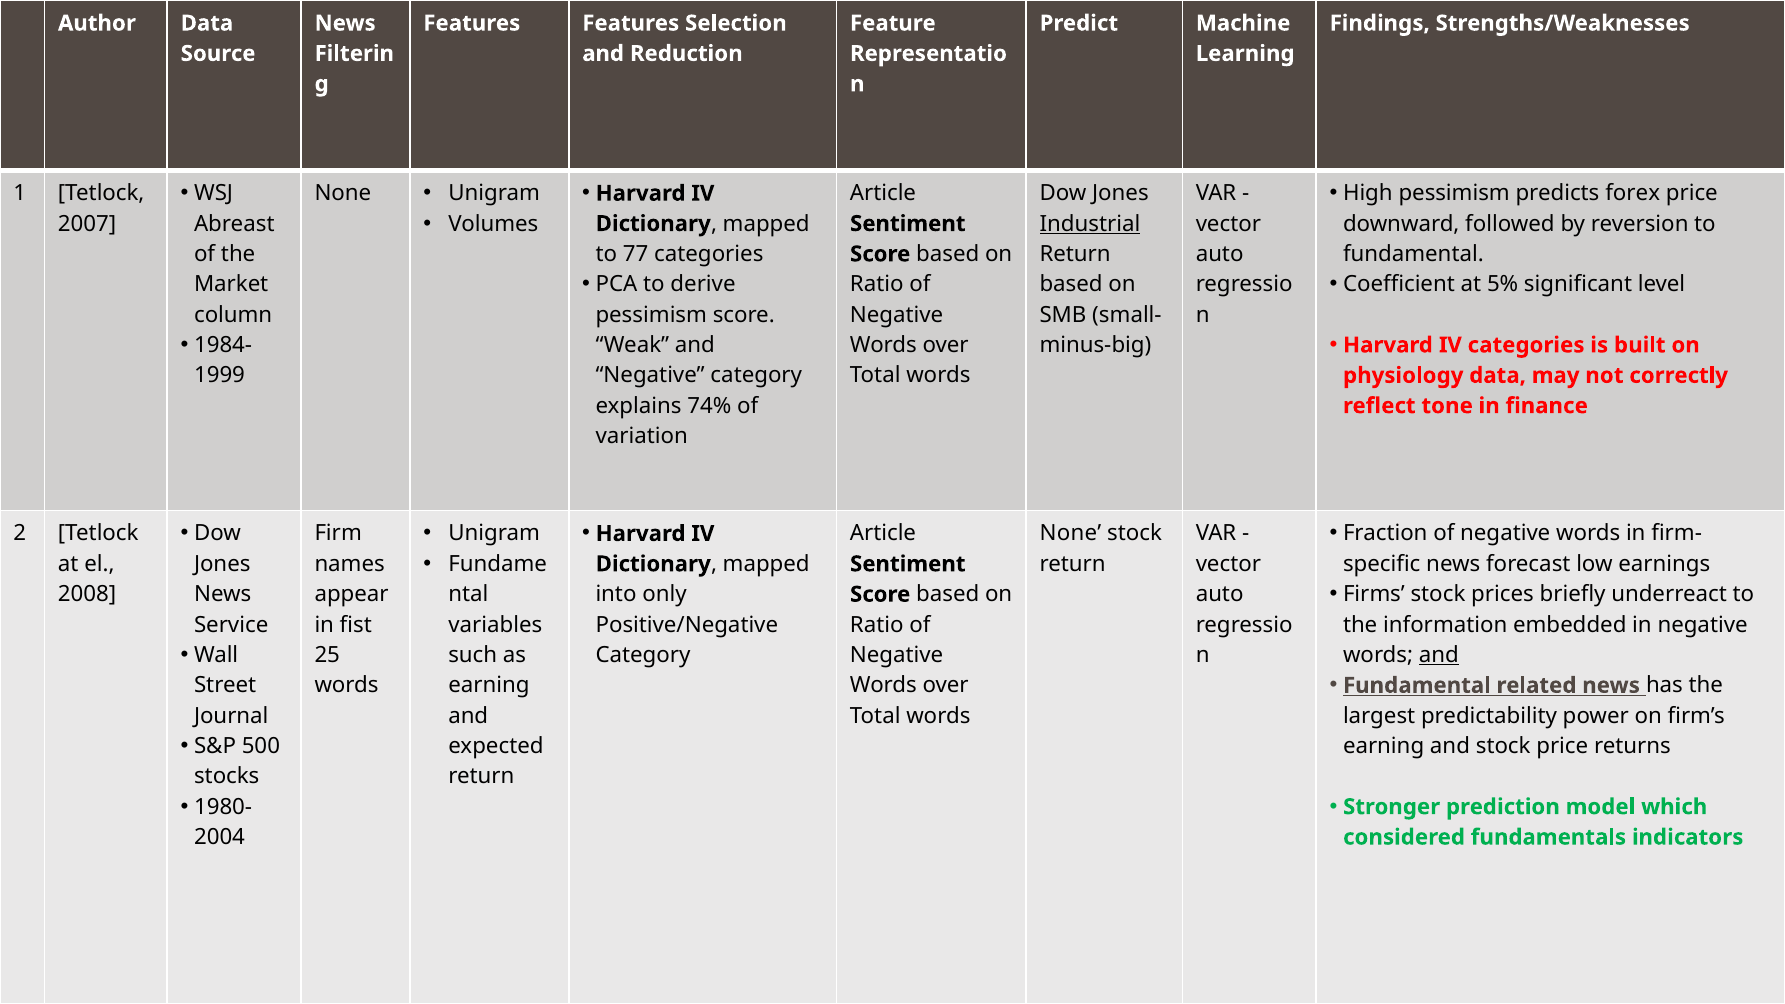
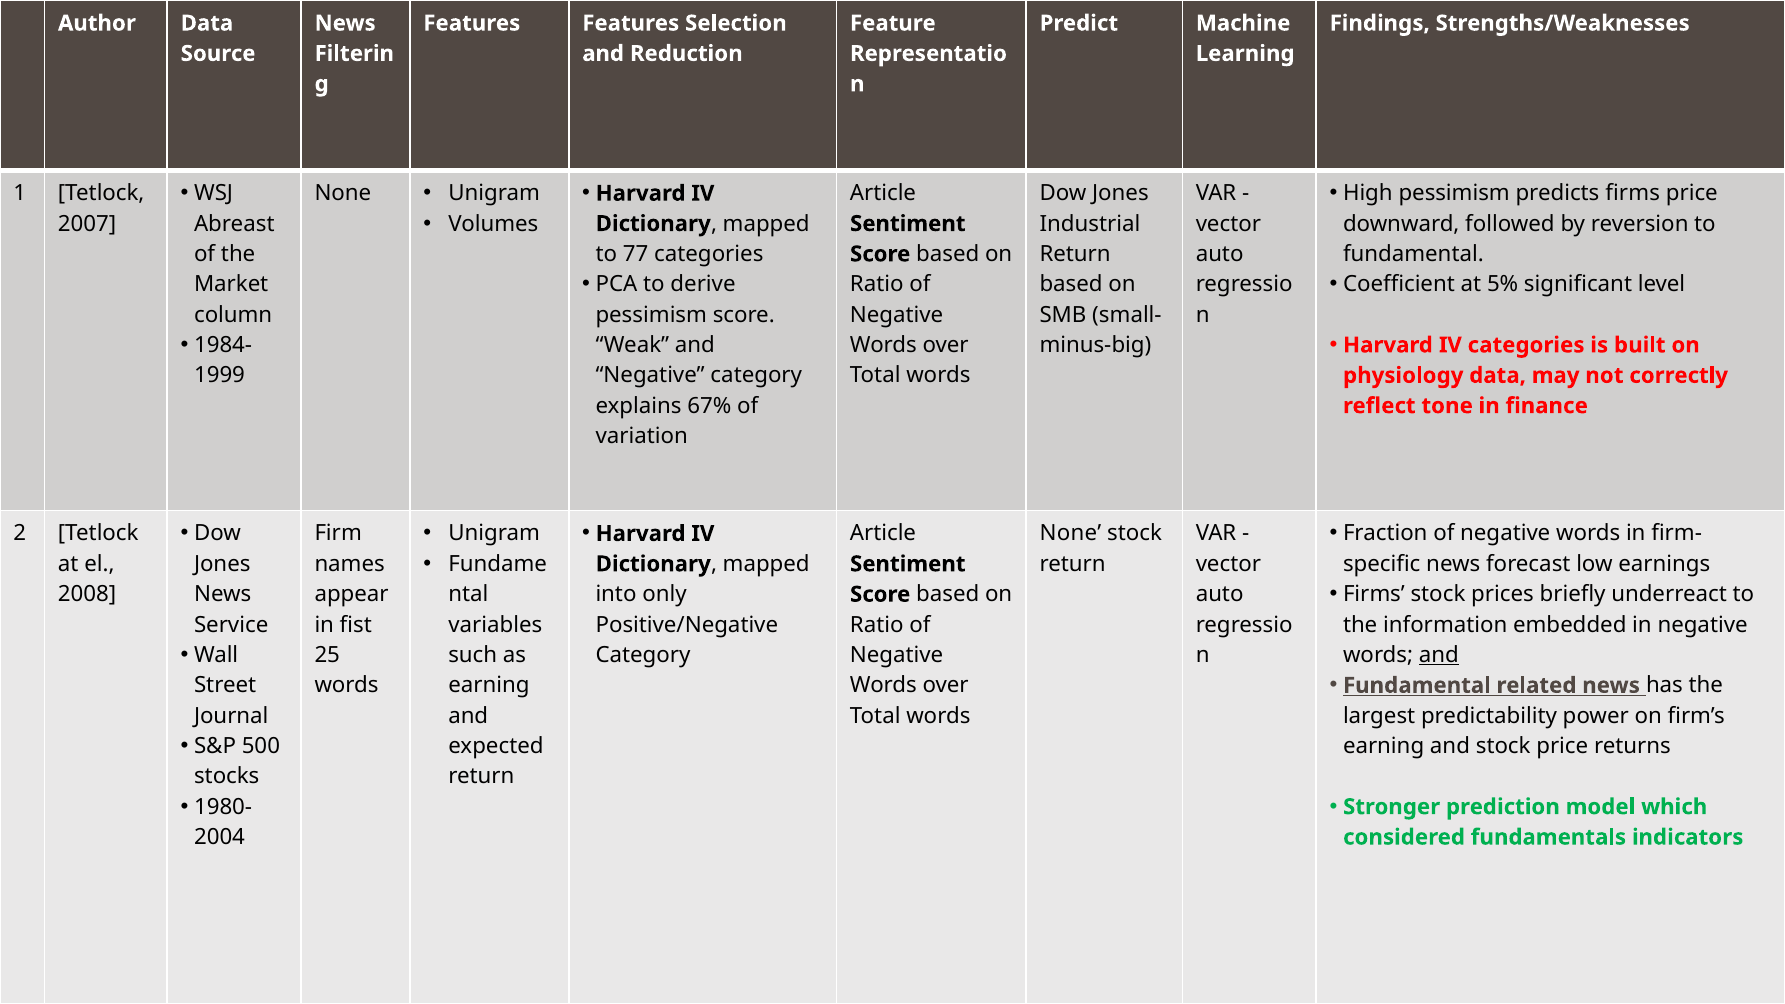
predicts forex: forex -> firms (1633, 193)
Industrial underline: present -> none (1090, 224)
74%: 74% -> 67% (709, 406)
